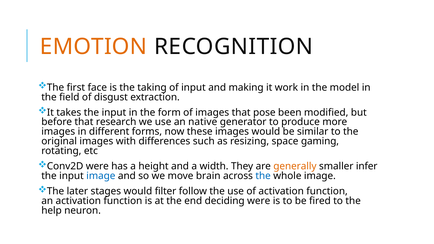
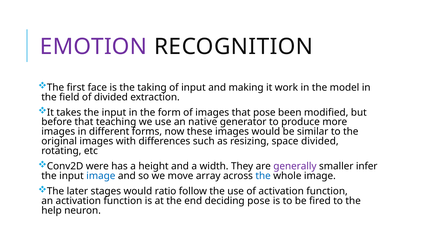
EMOTION colour: orange -> purple (93, 47)
of disgust: disgust -> divided (111, 97)
research: research -> teaching (116, 122)
space gaming: gaming -> divided (320, 141)
generally colour: orange -> purple (295, 166)
brain: brain -> array (208, 176)
filter: filter -> ratio (166, 191)
deciding were: were -> pose (259, 201)
